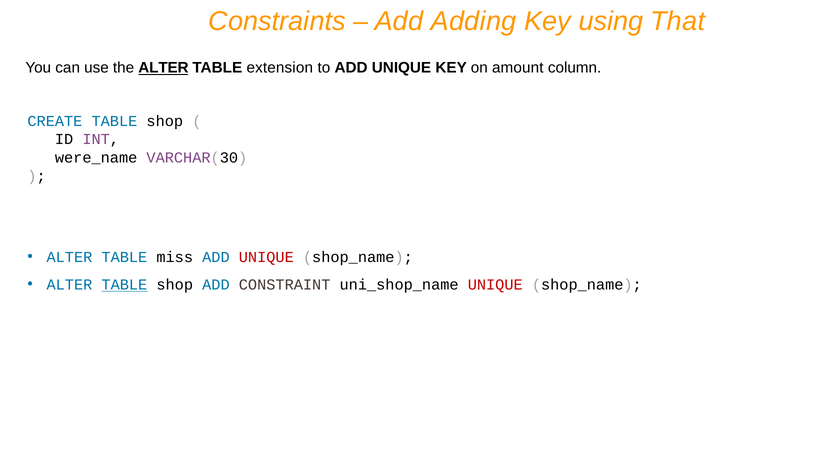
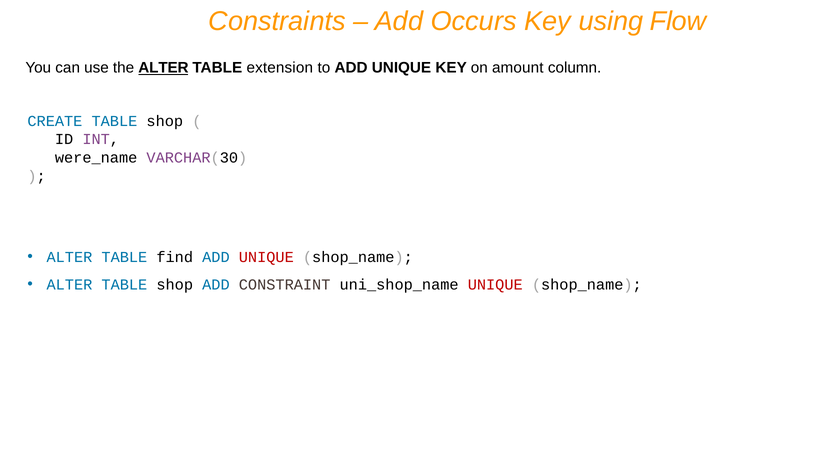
Adding: Adding -> Occurs (474, 21)
That: That -> Flow (678, 21)
miss: miss -> find (175, 257)
TABLE underline: present -> none (124, 285)
